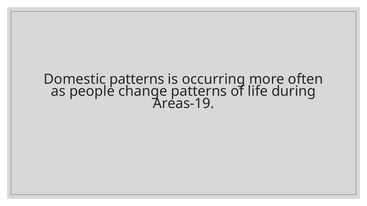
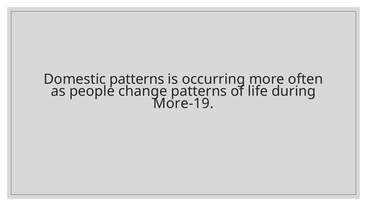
Areas-19: Areas-19 -> More-19 (183, 104)
